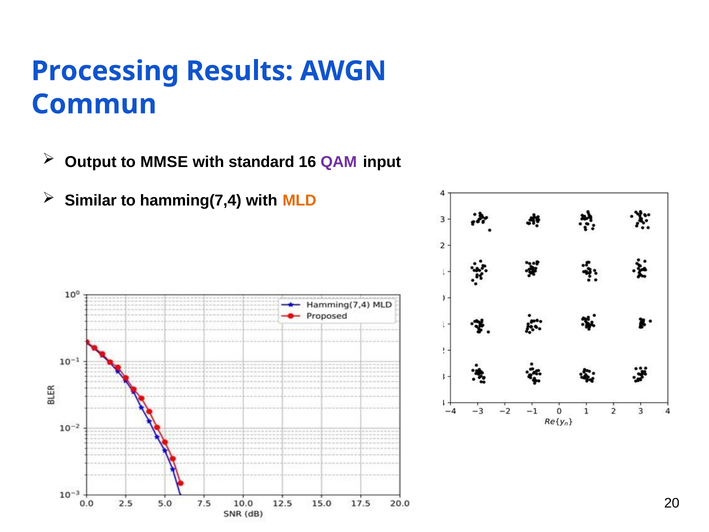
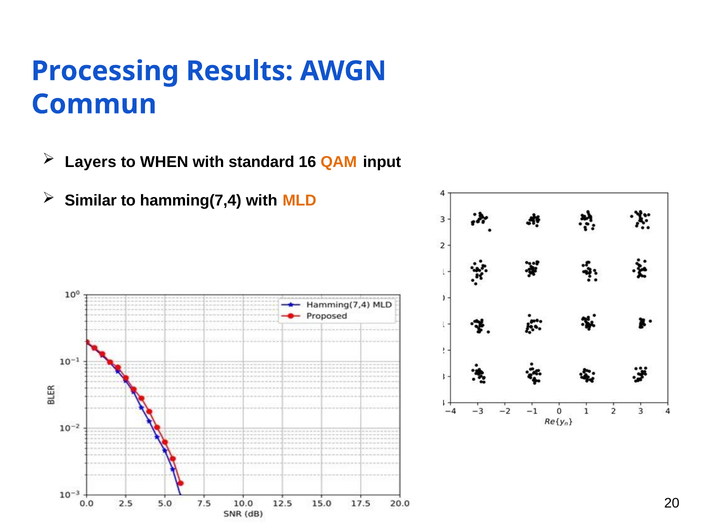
Output: Output -> Layers (91, 162)
MMSE: MMSE -> WHEN (164, 162)
QAM colour: purple -> orange (339, 162)
